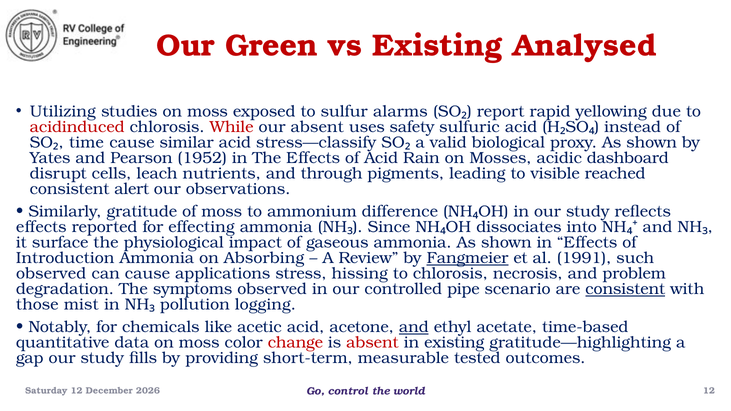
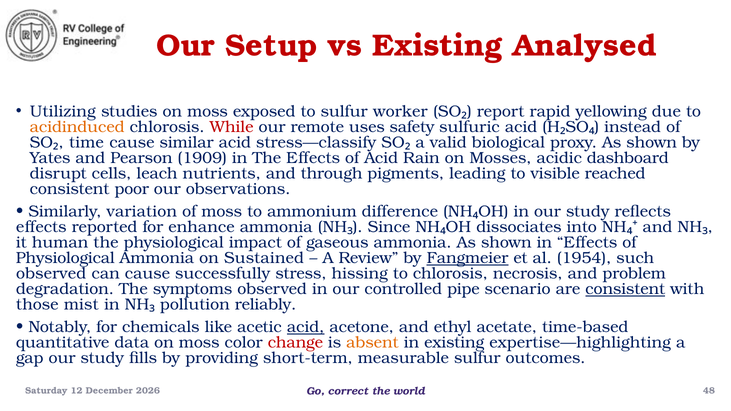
Green: Green -> Setup (271, 46)
alarms: alarms -> worker (400, 111)
acidinduced colour: red -> orange (77, 127)
our absent: absent -> remote (317, 127)
1952: 1952 -> 1909 (202, 158)
alert: alert -> poor (132, 189)
gratitude: gratitude -> variation (142, 211)
effecting: effecting -> enhance (201, 227)
surface: surface -> human (60, 243)
Introduction: Introduction -> Physiological (65, 258)
Absorbing: Absorbing -> Sustained (264, 258)
1991: 1991 -> 1954 (584, 258)
applications: applications -> successfully (223, 274)
logging: logging -> reliably (266, 305)
acid underline: none -> present (306, 327)
and underline: present -> none (414, 327)
absent colour: red -> orange (372, 343)
gratitude—highlighting: gratitude—highlighting -> expertise—highlighting (580, 343)
measurable tested: tested -> sulfur (477, 358)
control: control -> correct (348, 392)
12: 12 -> 48 (709, 391)
